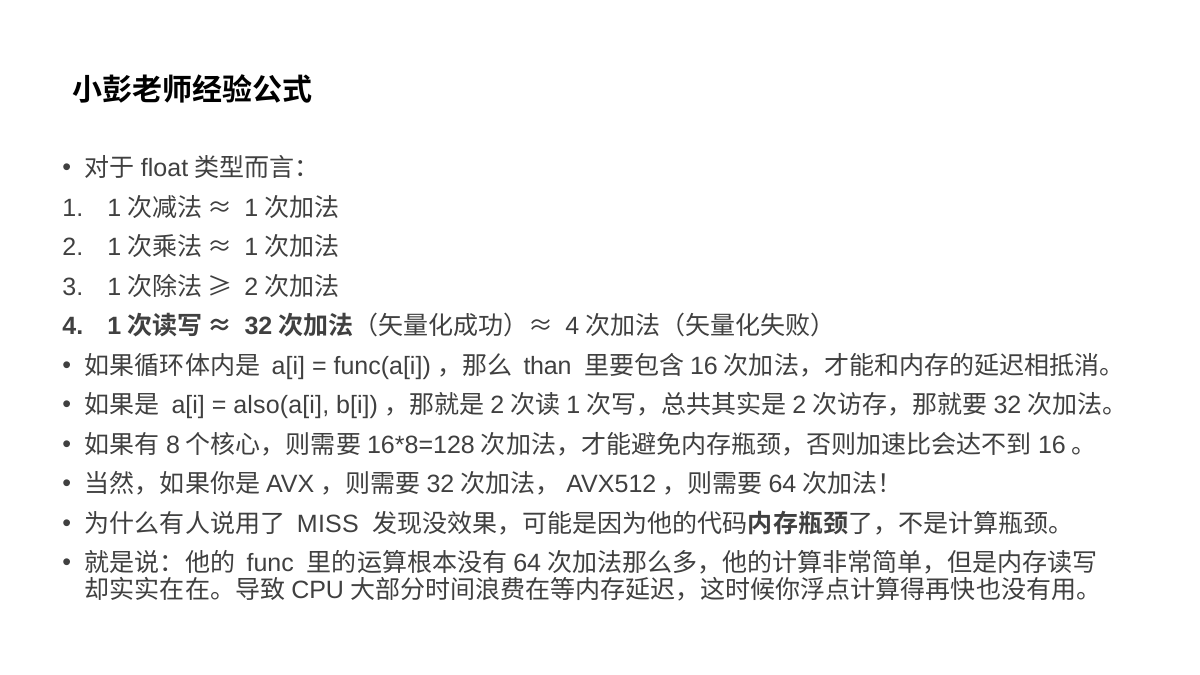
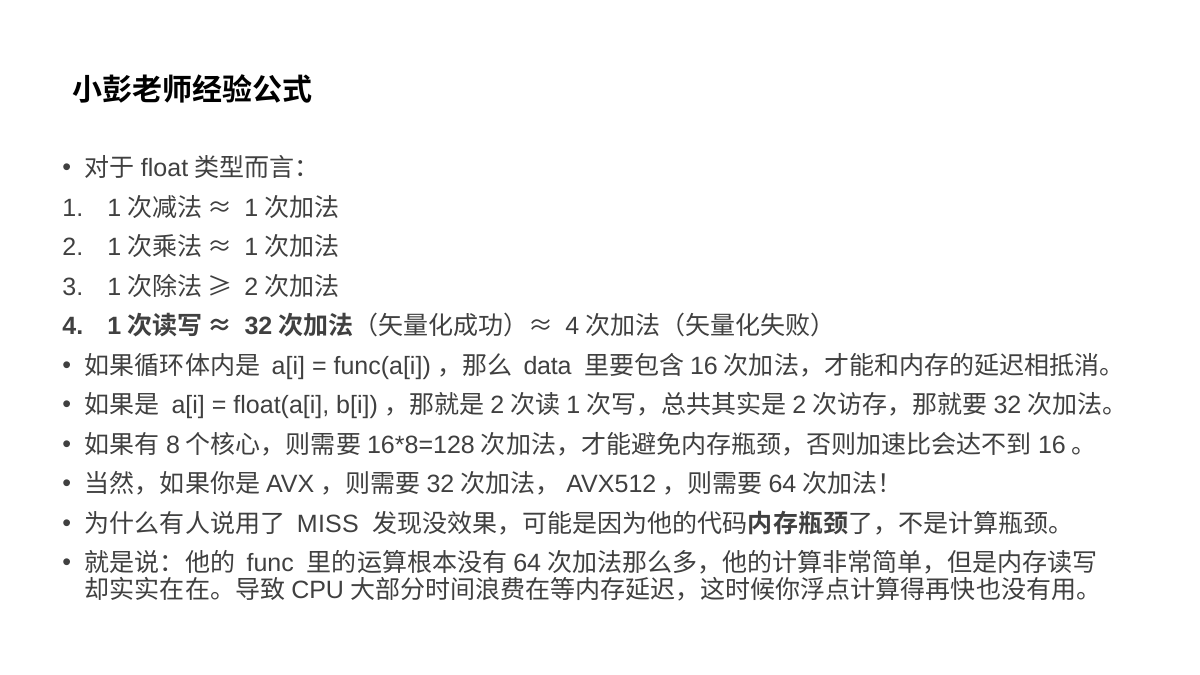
than: than -> data (547, 366)
also(a[i: also(a[i -> float(a[i (281, 406)
